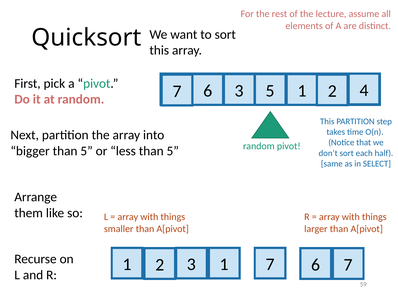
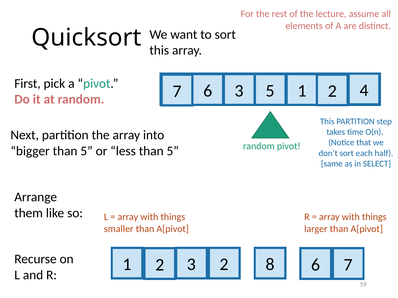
1: 1 -> 2 (224, 265)
3 7: 7 -> 8 (270, 265)
